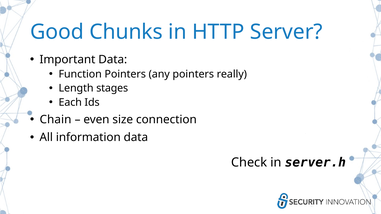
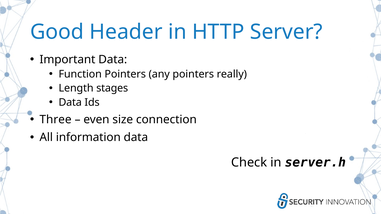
Chunks: Chunks -> Header (126, 32)
Each: Each -> Data (70, 102)
Chain: Chain -> Three (56, 120)
